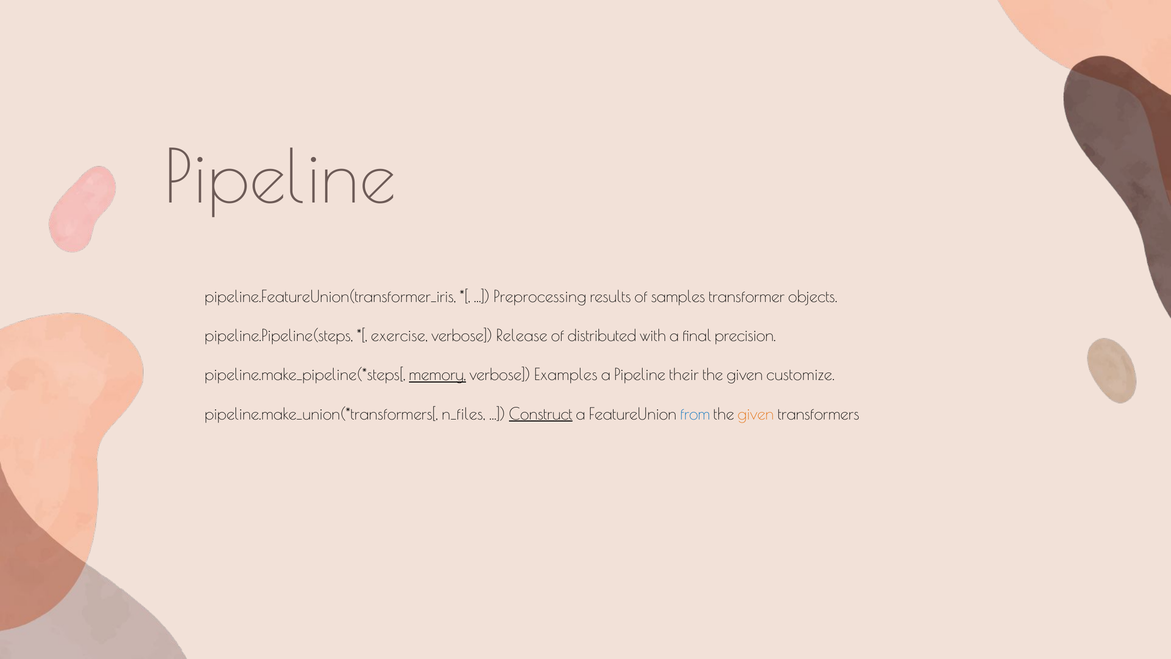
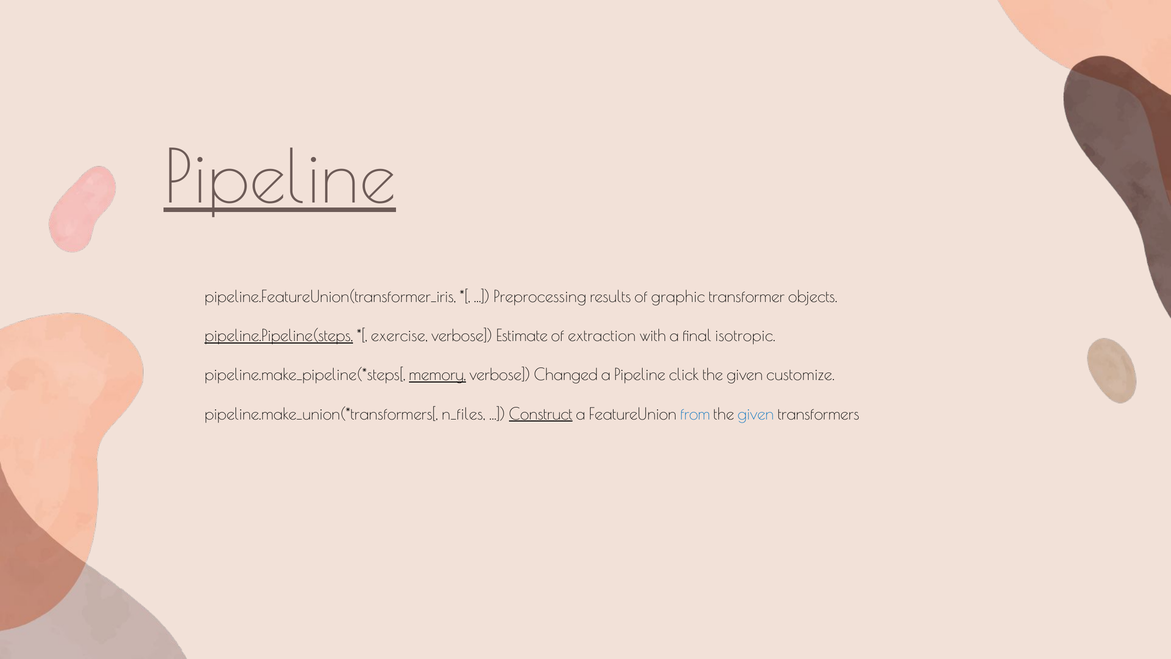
Pipeline underline: none -> present (280, 178)
samples: samples -> graphic (678, 297)
pipeline.Pipeline(steps underline: none -> present (279, 336)
Release: Release -> Estimate (522, 336)
distributed: distributed -> extraction (602, 336)
precision: precision -> isotropic (745, 336)
Examples: Examples -> Changed (566, 375)
their: their -> click (684, 375)
given colour: orange -> blue (756, 414)
